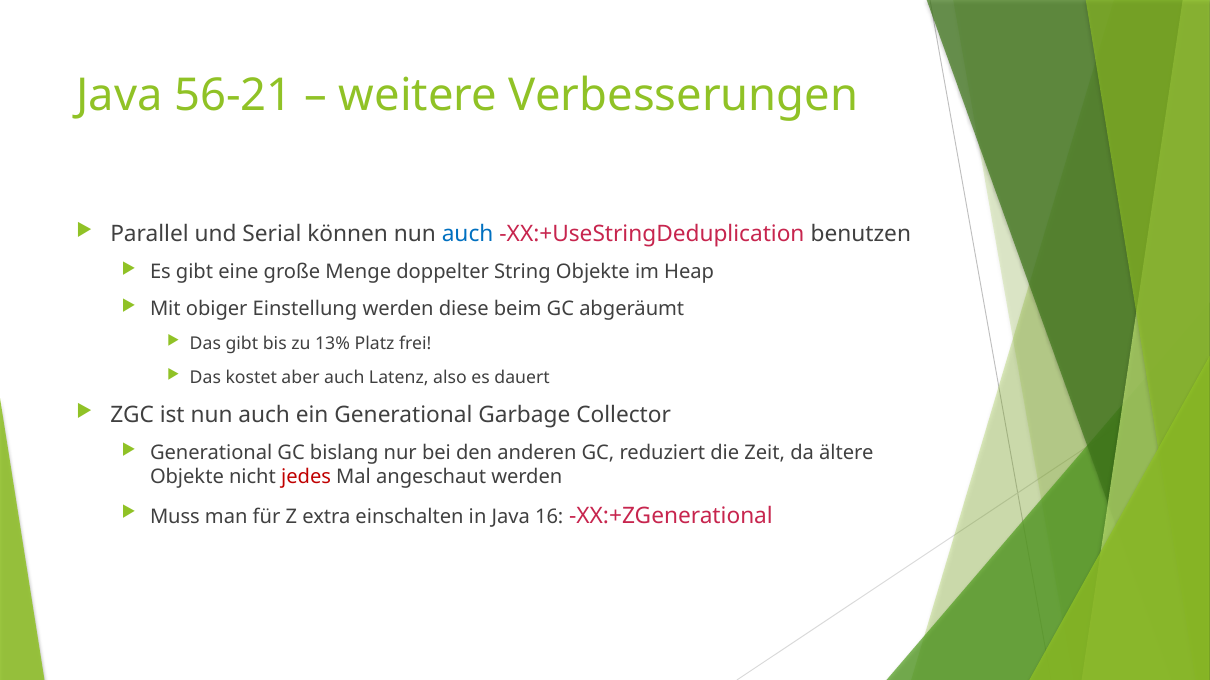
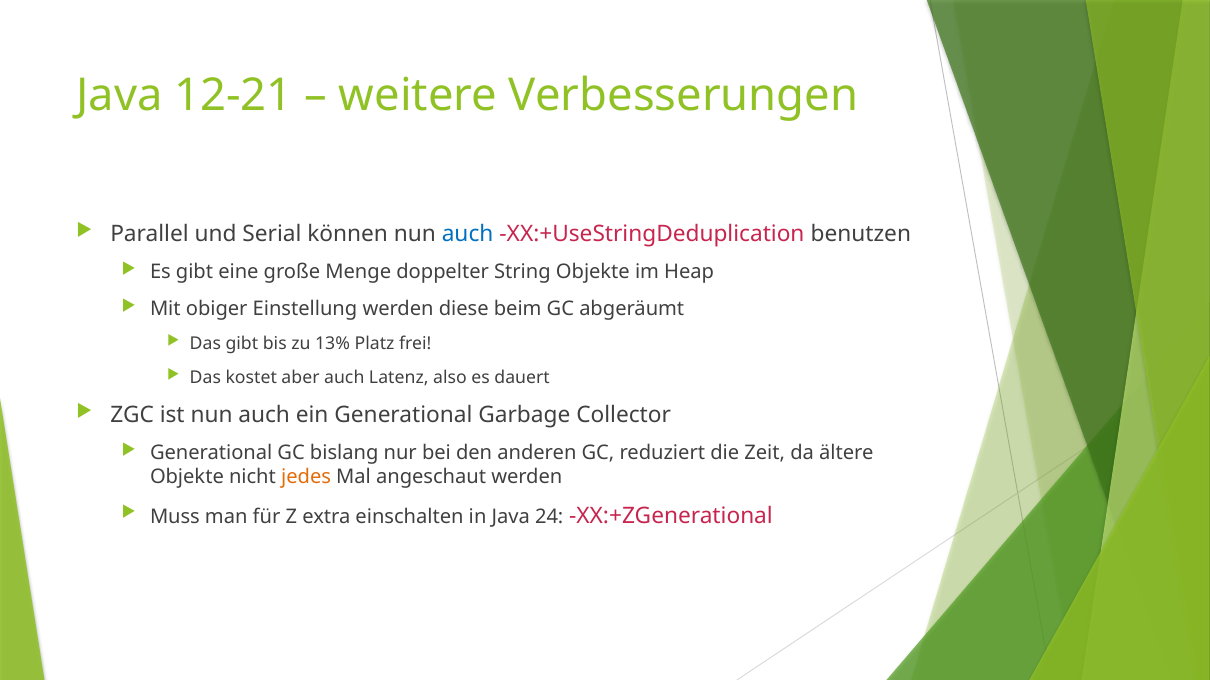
56-21: 56-21 -> 12-21 (233, 95)
jedes colour: red -> orange (306, 478)
16: 16 -> 24 (549, 517)
